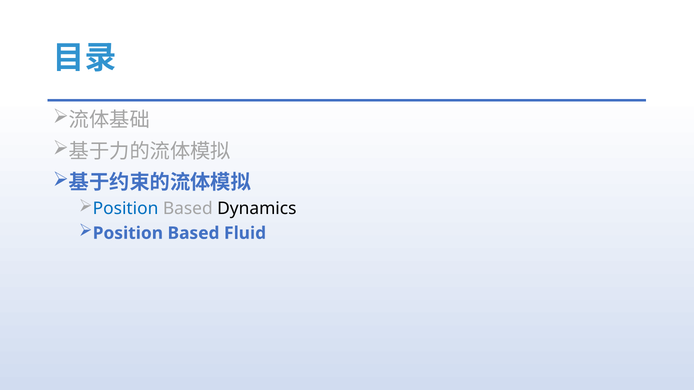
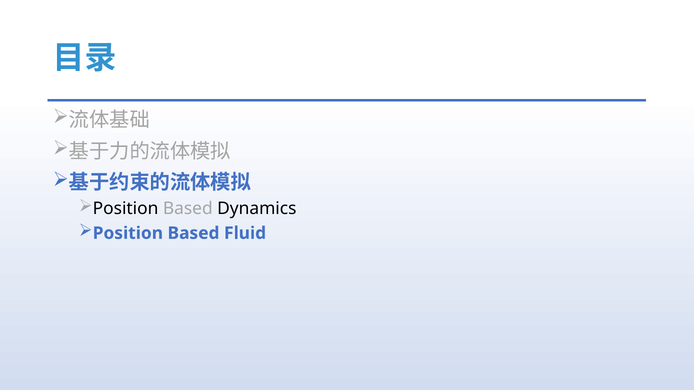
Position colour: blue -> black (126, 209)
